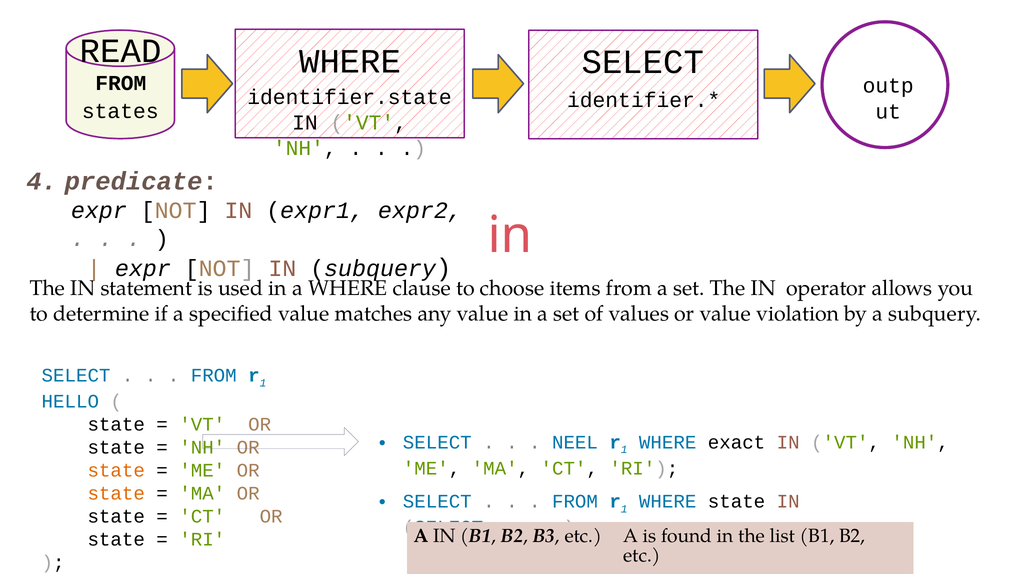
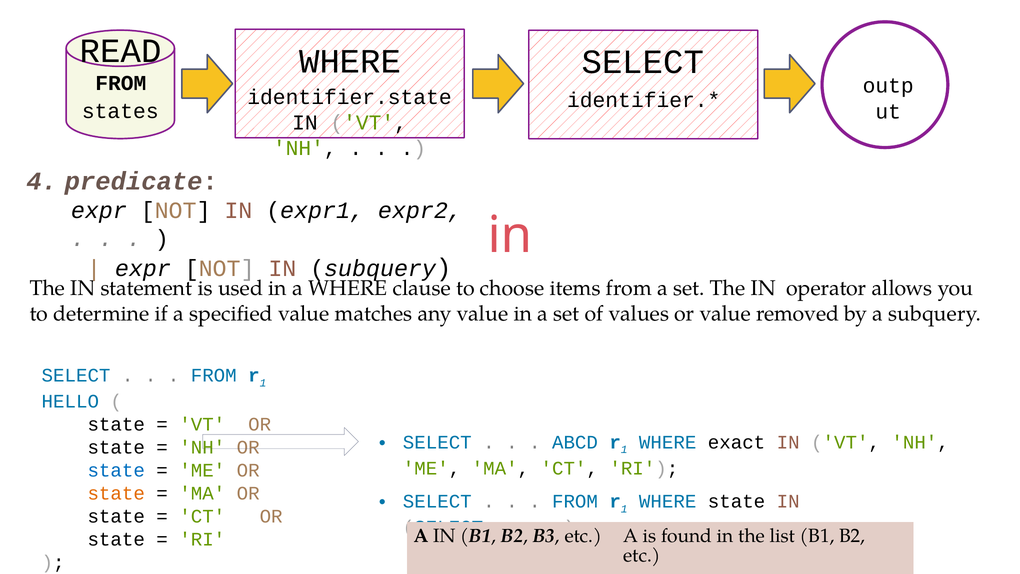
violation: violation -> removed (798, 314)
NEEL: NEEL -> ABCD (575, 442)
state colour: orange -> blue (116, 470)
